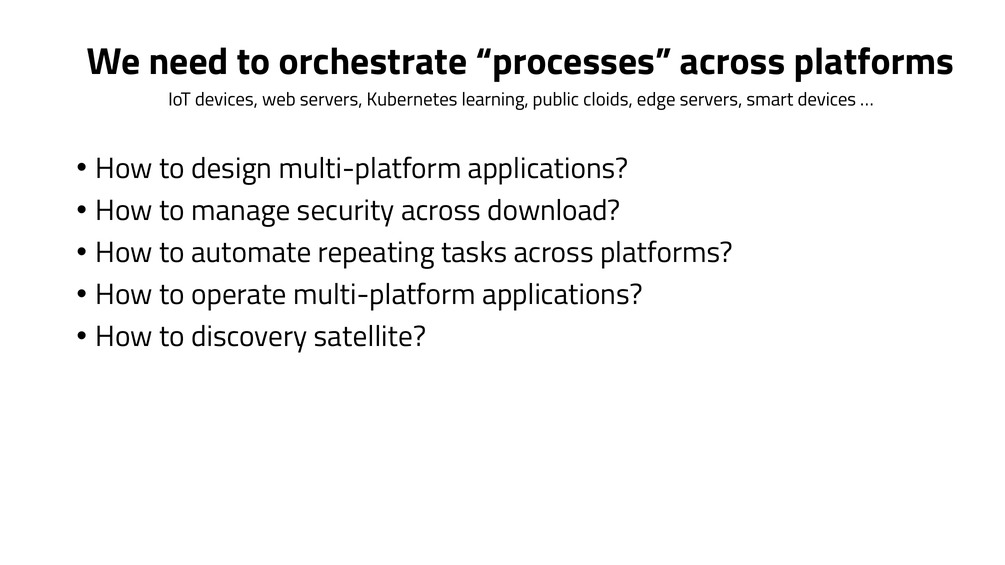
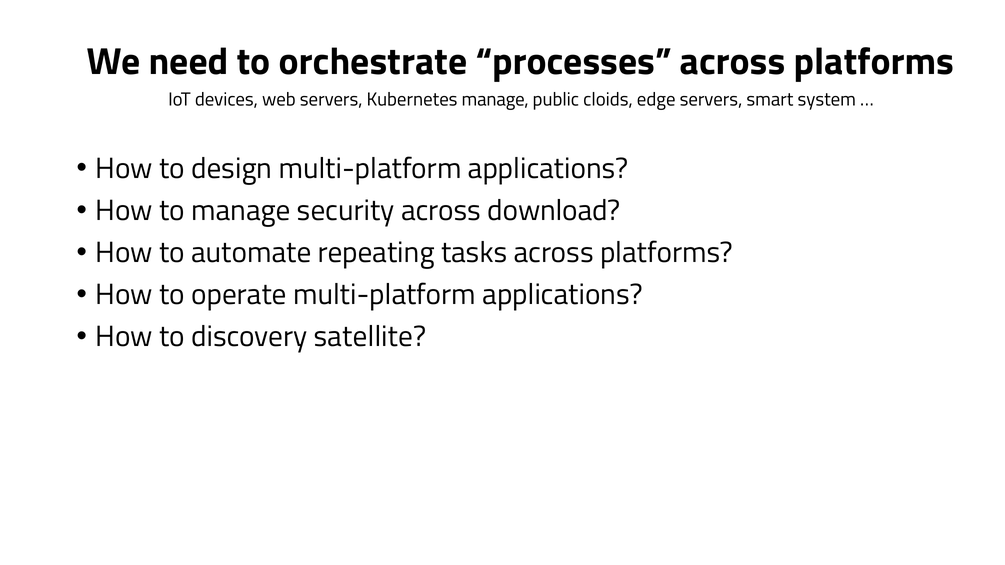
Kubernetes learning: learning -> manage (495, 100)
smart devices: devices -> system (827, 100)
